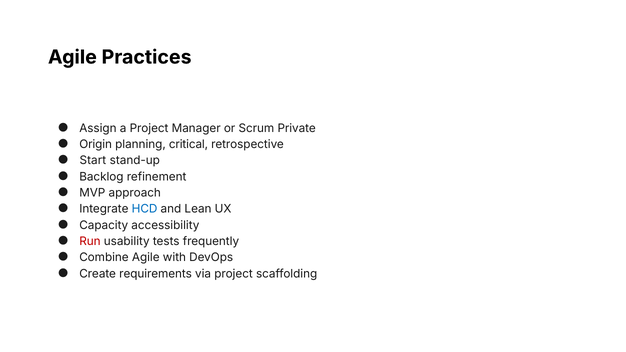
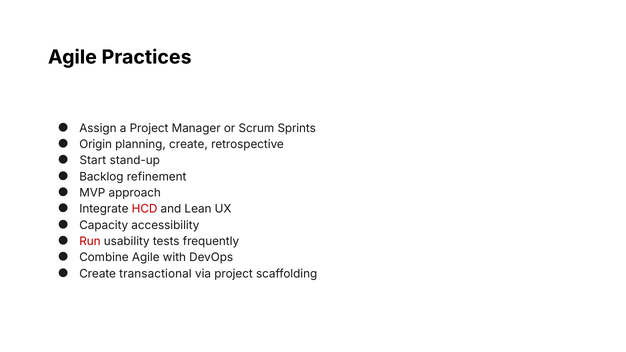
Private: Private -> Sprints (297, 128)
planning critical: critical -> create (188, 144)
HCD colour: blue -> red (145, 209)
requirements: requirements -> transactional (155, 274)
